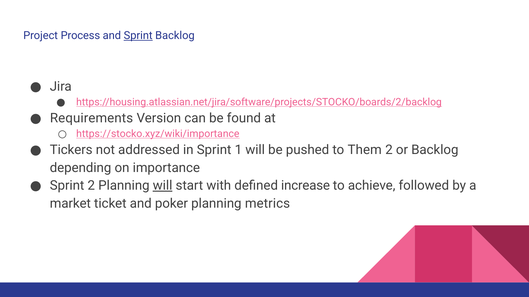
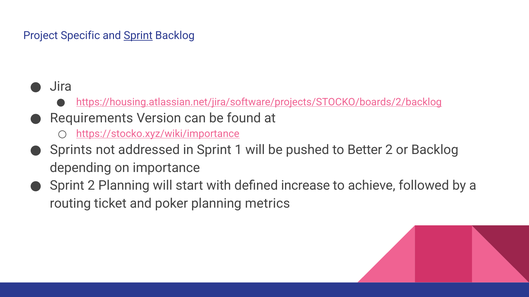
Process: Process -> Specific (80, 36)
Tickers: Tickers -> Sprints (71, 150)
Them: Them -> Better (365, 150)
will underline: present -> none (163, 186)
market: market -> routing (70, 204)
